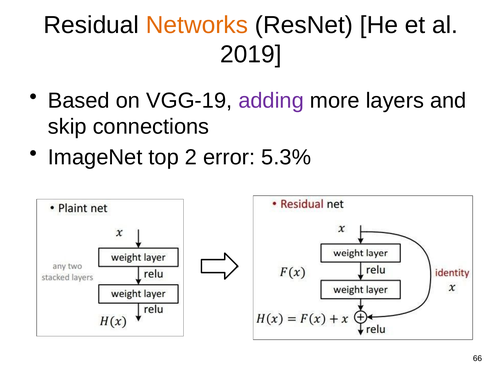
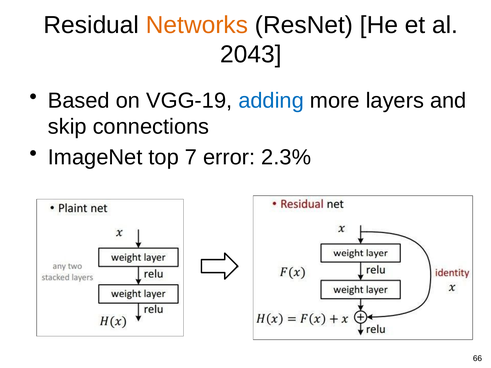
2019: 2019 -> 2043 (251, 54)
adding colour: purple -> blue (271, 101)
2: 2 -> 7 (191, 157)
5.3%: 5.3% -> 2.3% (286, 157)
